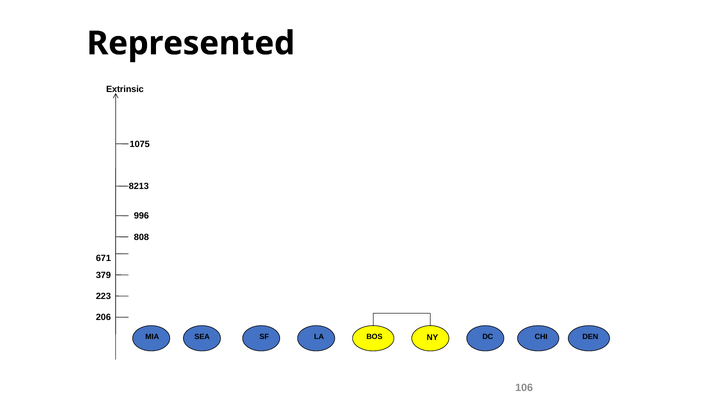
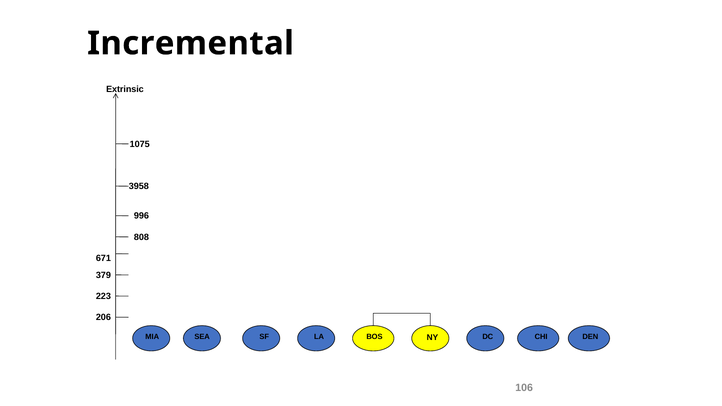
Represented: Represented -> Incremental (191, 43)
8213: 8213 -> 3958 (139, 186)
